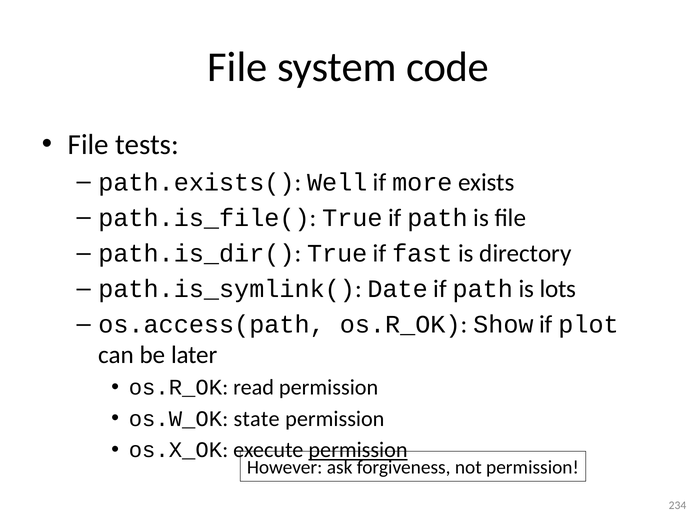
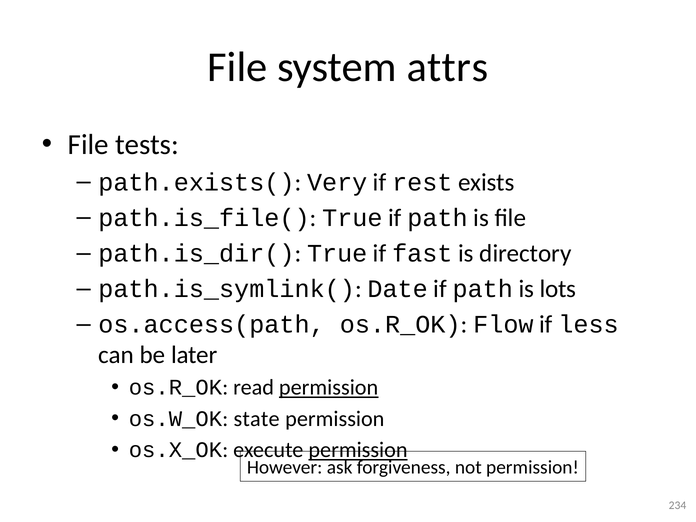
code: code -> attrs (447, 67)
Well: Well -> Very (337, 182)
more: more -> rest (422, 182)
Show: Show -> Flow (503, 325)
plot: plot -> less (589, 325)
permission underline: none -> present (329, 388)
